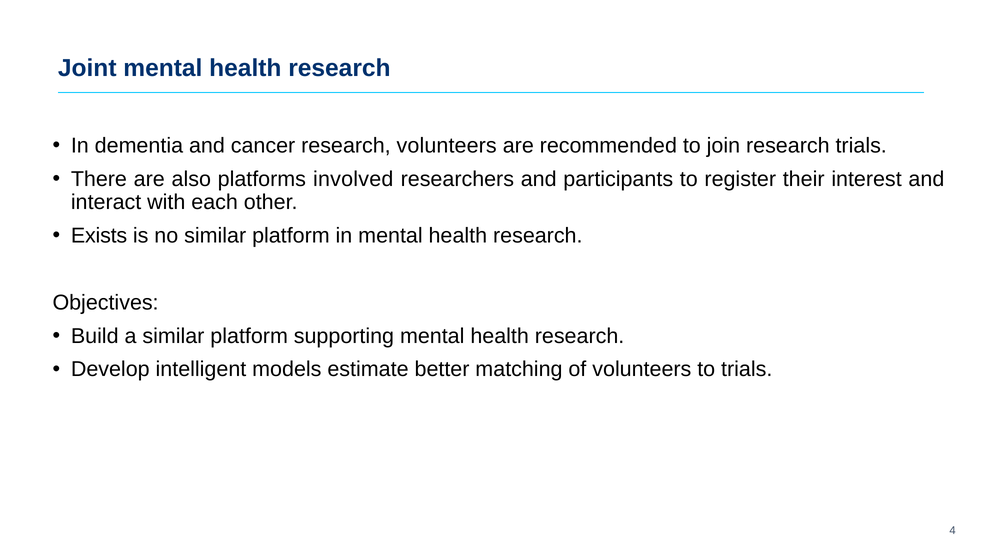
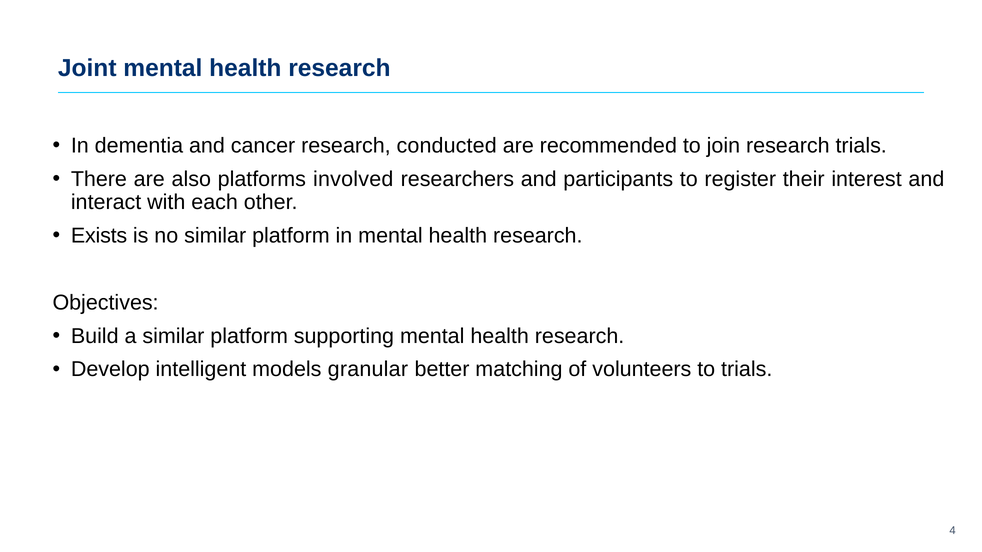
research volunteers: volunteers -> conducted (447, 146)
estimate: estimate -> granular (368, 370)
